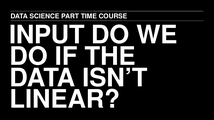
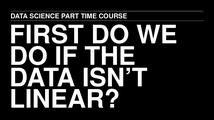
INPUT: INPUT -> FIRST (47, 35)
